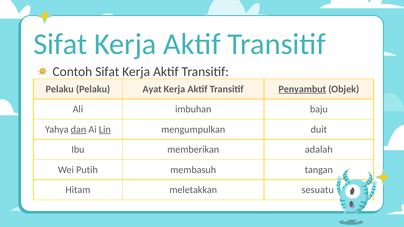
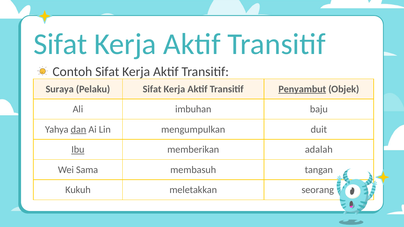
Pelaku: Pelaku -> Suraya (60, 89)
Pelaku Ayat: Ayat -> Sifat (152, 89)
Lin underline: present -> none (105, 130)
Ibu underline: none -> present (78, 150)
Putih: Putih -> Sama (87, 170)
Hitam: Hitam -> Kukuh (78, 190)
sesuatu: sesuatu -> seorang (318, 190)
